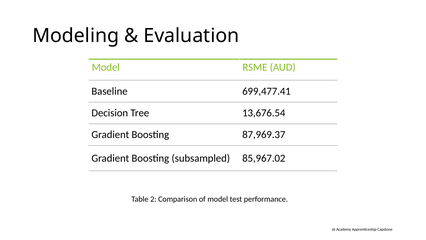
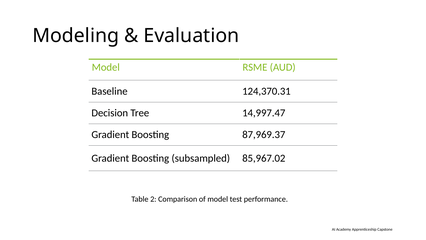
699,477.41: 699,477.41 -> 124,370.31 (266, 91)
13,676.54: 13,676.54 -> 14,997.47 (264, 113)
